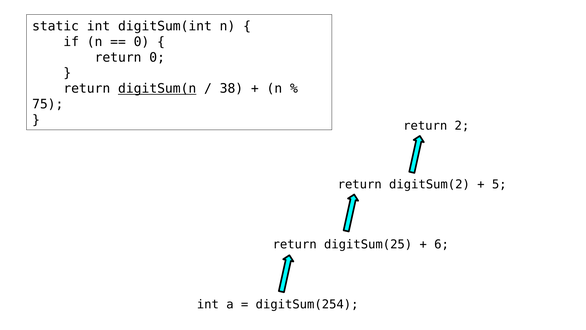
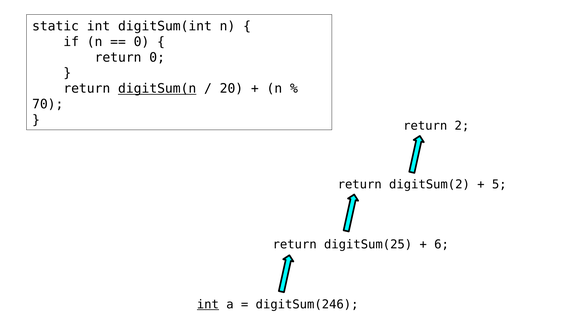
38: 38 -> 20 (231, 89)
75: 75 -> 70 (48, 104)
int underline: none -> present (208, 304)
digitSum(254: digitSum(254 -> digitSum(246 (307, 304)
